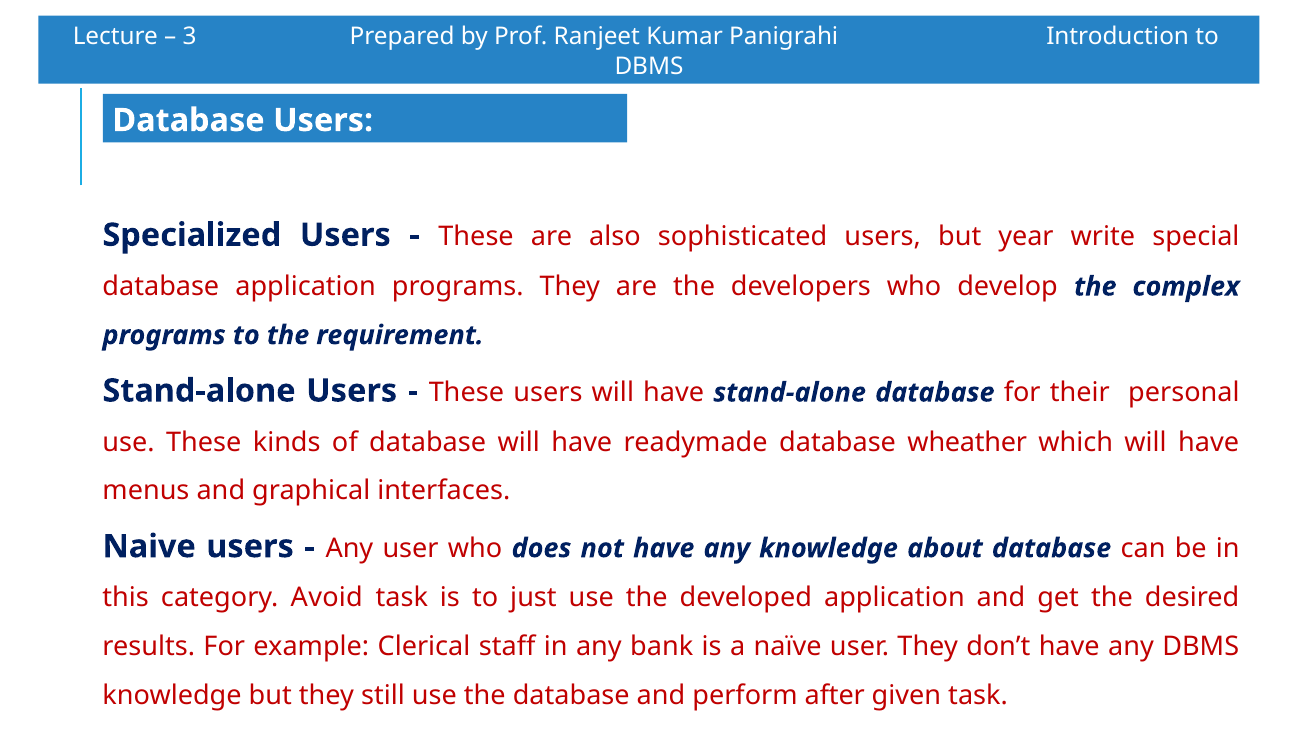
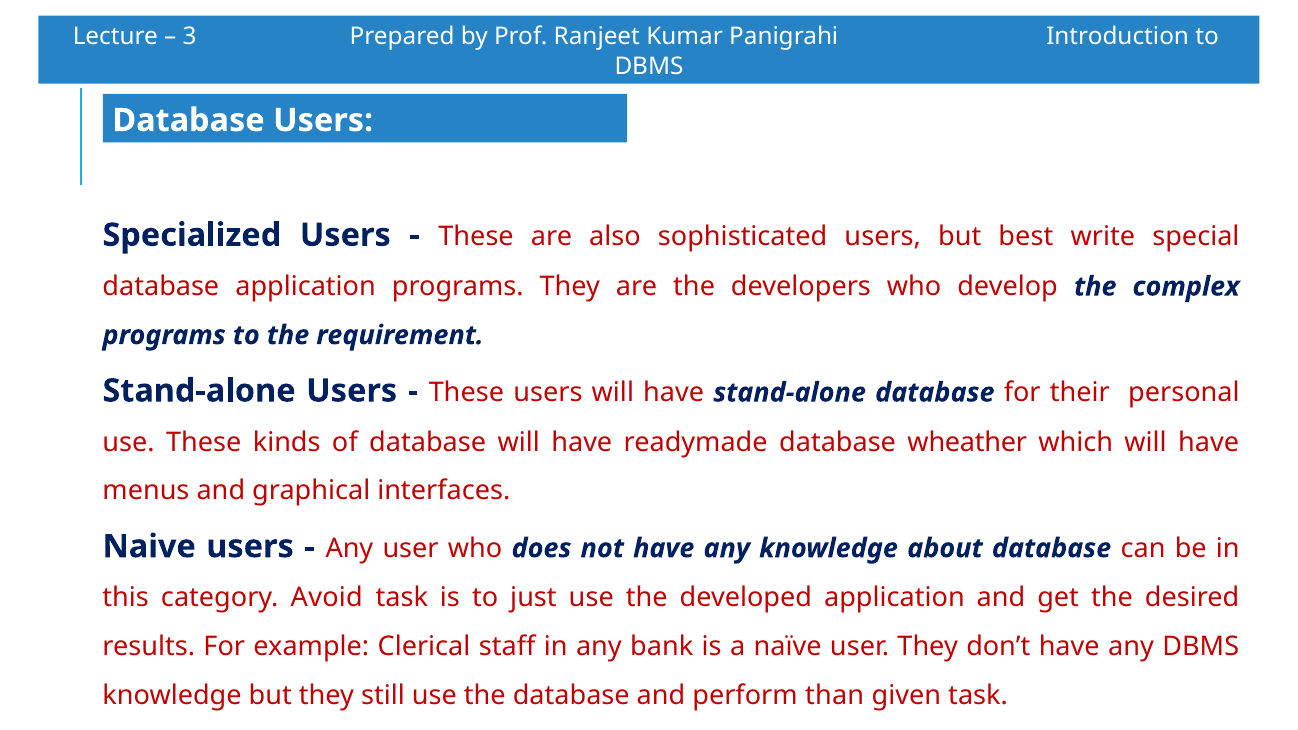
year: year -> best (1026, 237)
after: after -> than (835, 696)
